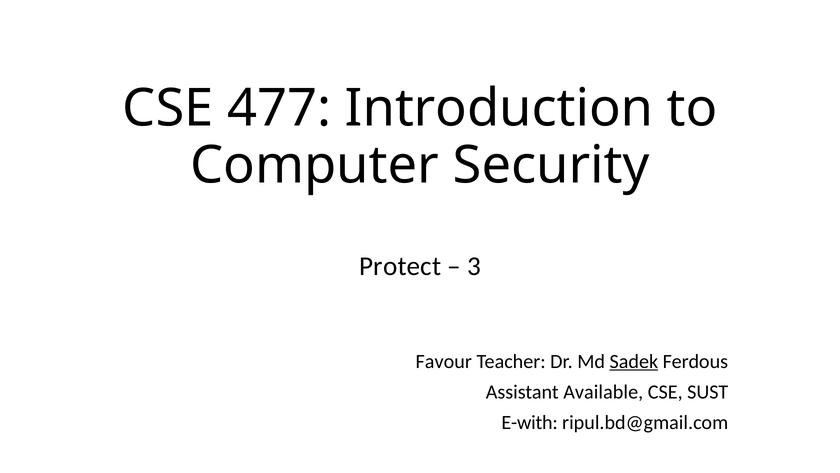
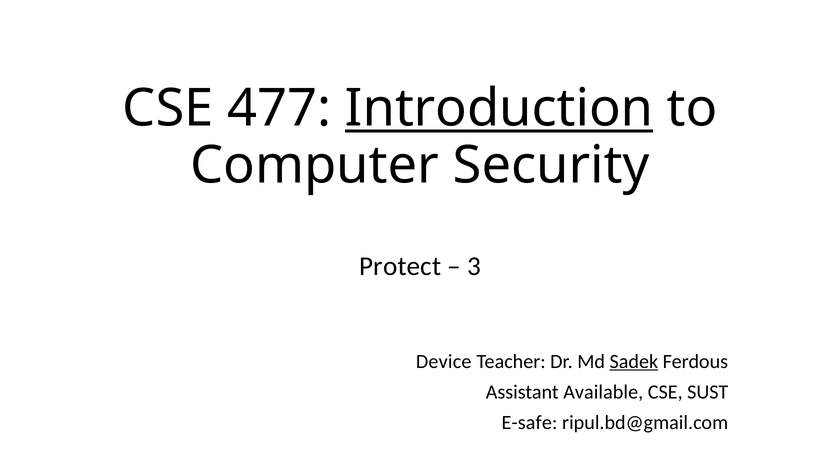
Introduction underline: none -> present (499, 108)
Favour: Favour -> Device (444, 361)
E-with: E-with -> E-safe (529, 422)
